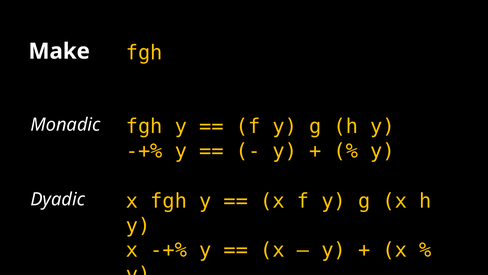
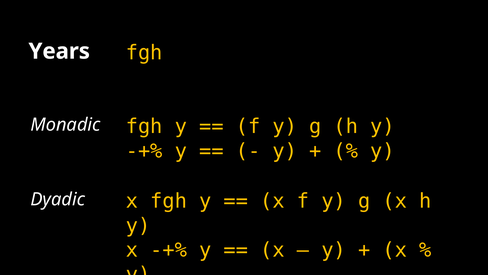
Make: Make -> Years (59, 51)
